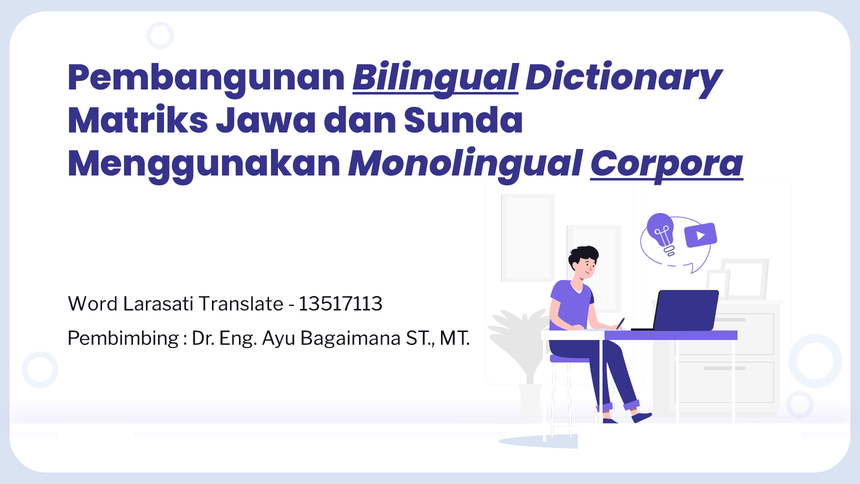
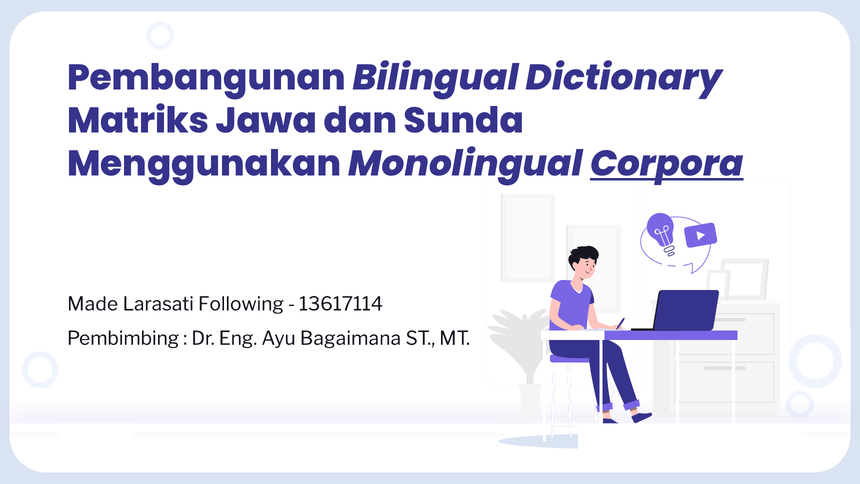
Bilingual underline: present -> none (436, 78)
Word: Word -> Made (93, 304)
Translate: Translate -> Following (241, 304)
13517113: 13517113 -> 13617114 (341, 304)
